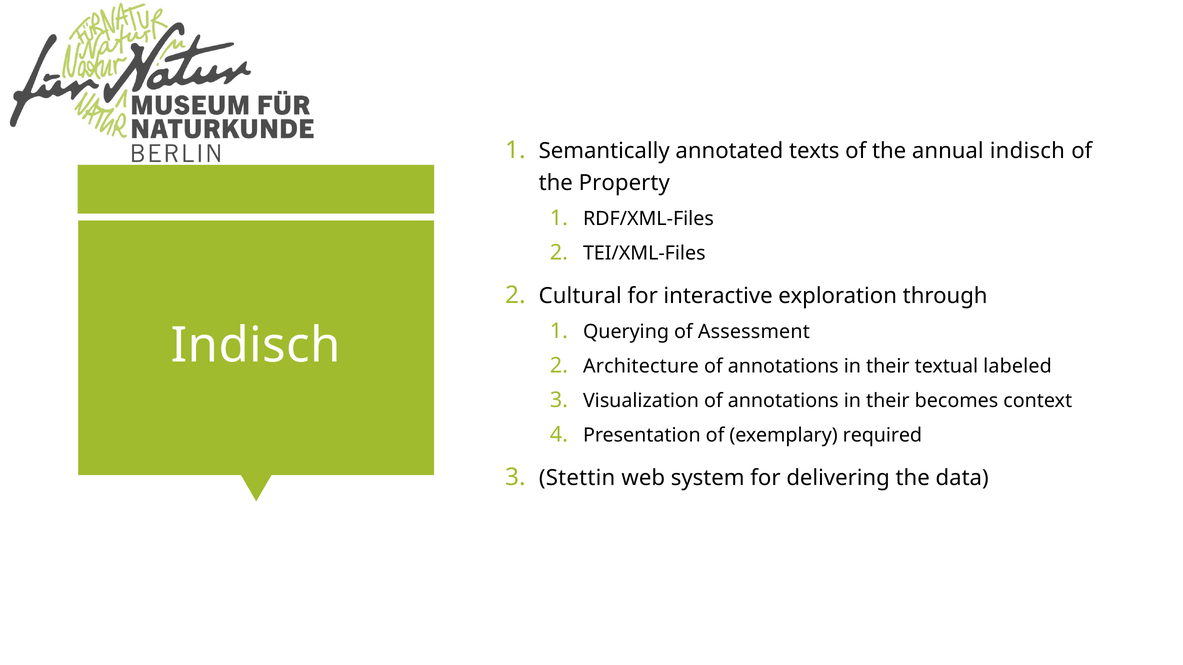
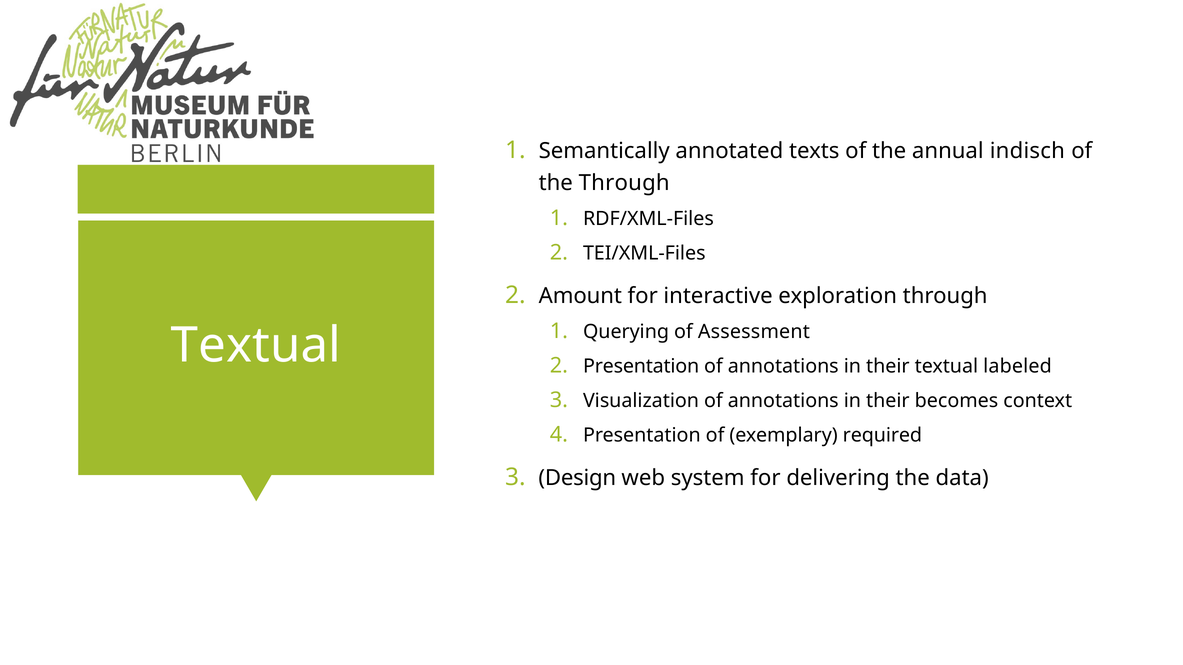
the Property: Property -> Through (624, 183)
Cultural: Cultural -> Amount (580, 296)
Indisch: Indisch -> Textual (256, 346)
Architecture: Architecture -> Presentation (641, 367)
Stettin: Stettin -> Design (577, 478)
